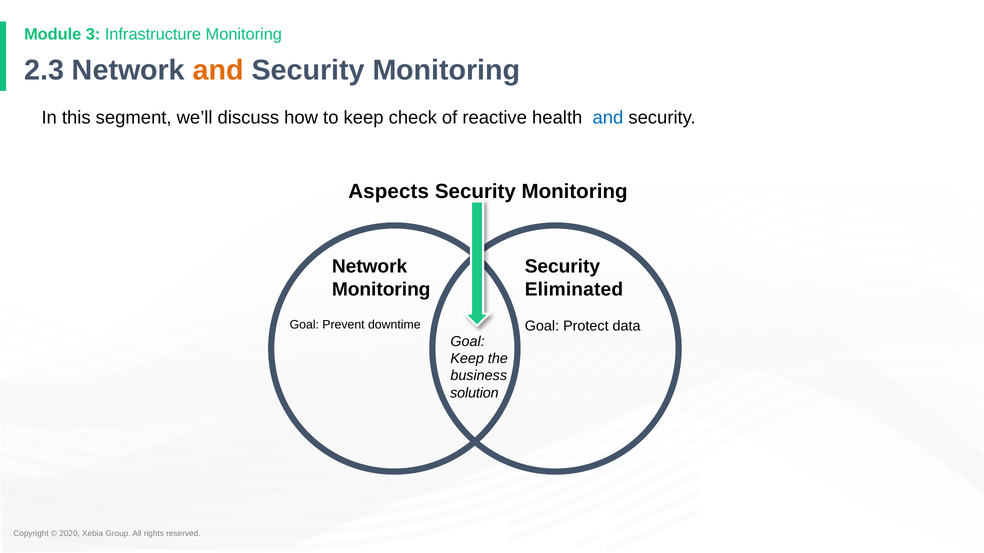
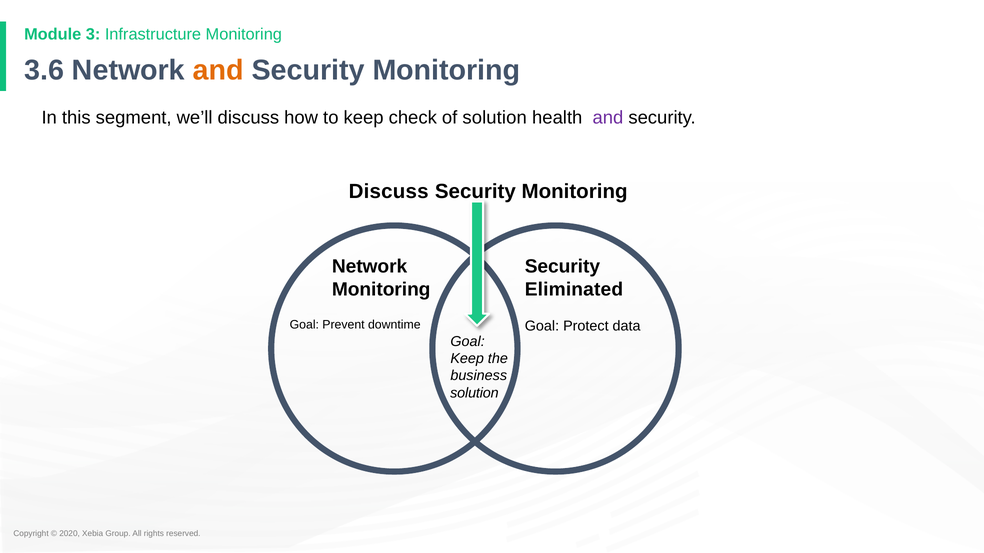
2.3: 2.3 -> 3.6 (44, 70)
of reactive: reactive -> solution (495, 118)
and colour: blue -> purple (608, 118)
Aspects: Aspects -> Discuss (389, 192)
